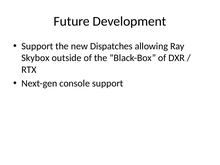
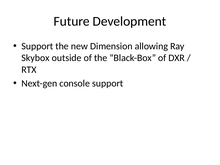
Dispatches: Dispatches -> Dimension (111, 46)
